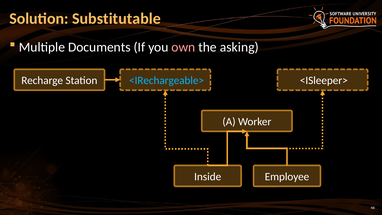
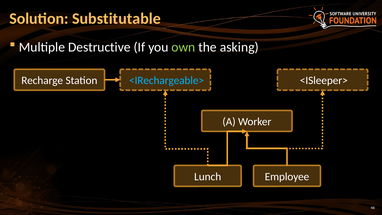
Documents: Documents -> Destructive (99, 47)
own colour: pink -> light green (183, 47)
Inside: Inside -> Lunch (208, 177)
